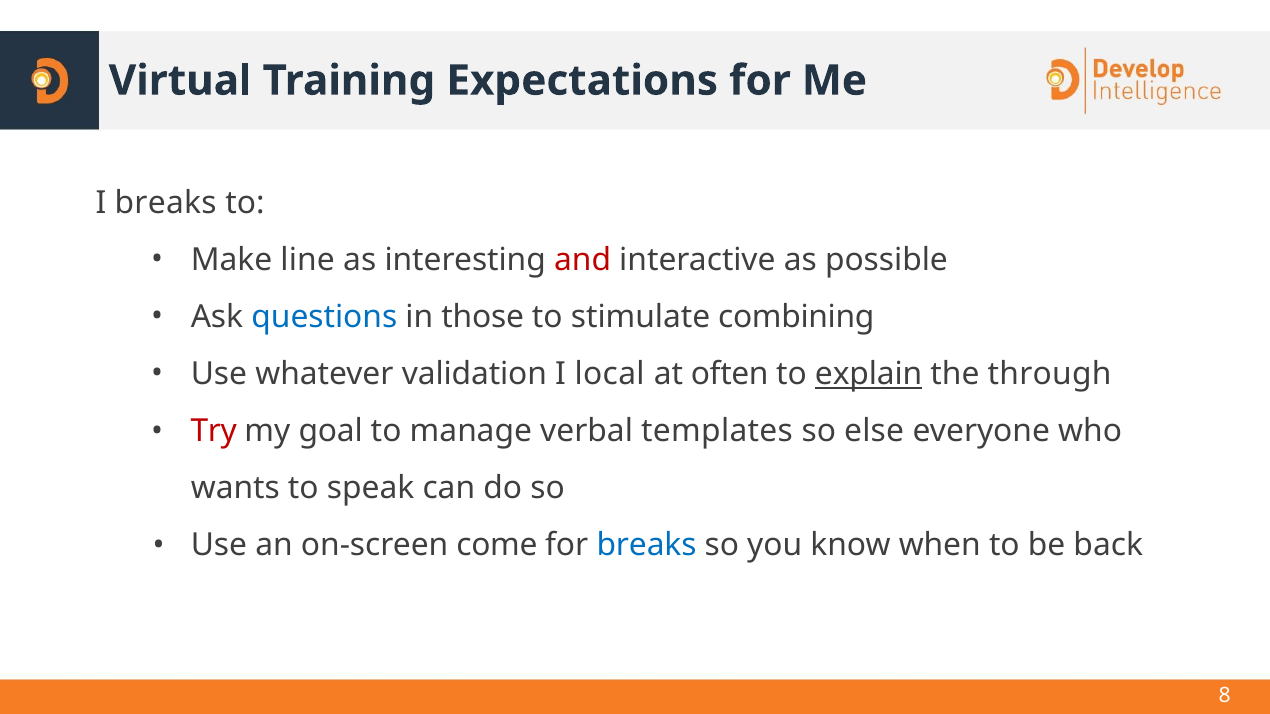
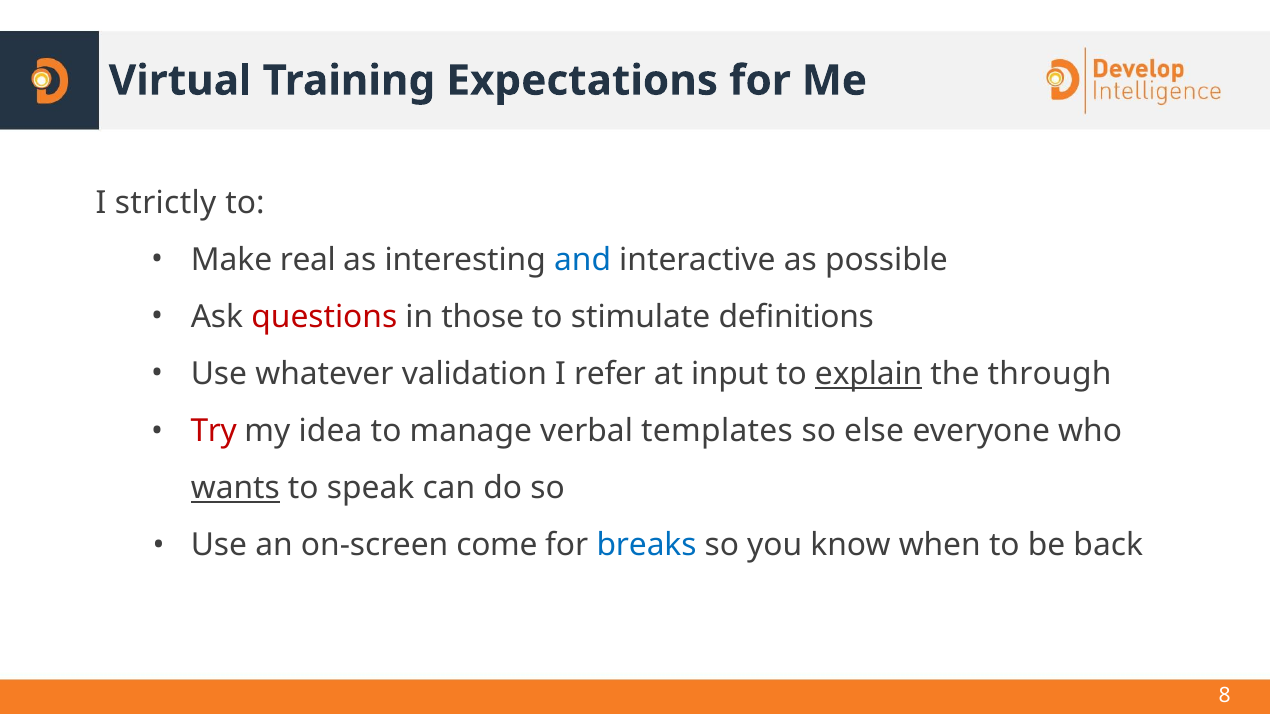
I breaks: breaks -> strictly (166, 203)
line: line -> real (308, 260)
and colour: red -> blue (583, 260)
questions colour: blue -> red (324, 317)
combining: combining -> definitions (796, 317)
local: local -> refer (610, 374)
often: often -> input (730, 374)
goal: goal -> idea (331, 431)
wants underline: none -> present (235, 488)
